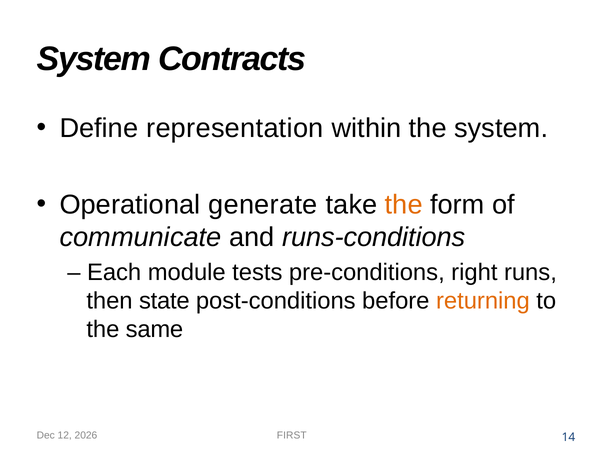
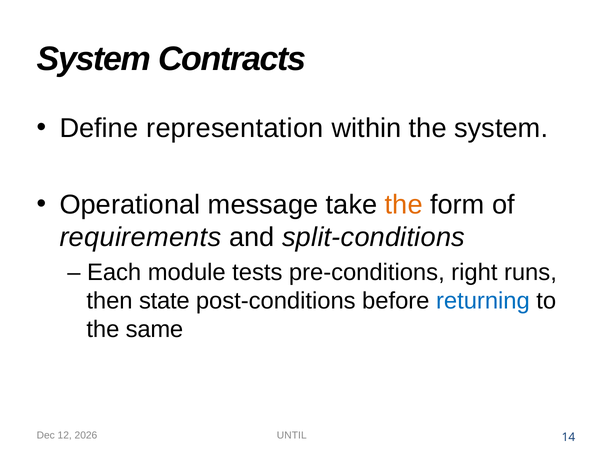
generate: generate -> message (263, 205)
communicate: communicate -> requirements (140, 237)
runs-conditions: runs-conditions -> split-conditions (374, 237)
returning colour: orange -> blue (483, 301)
FIRST: FIRST -> UNTIL (292, 435)
